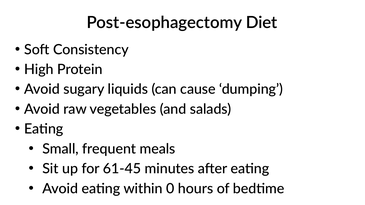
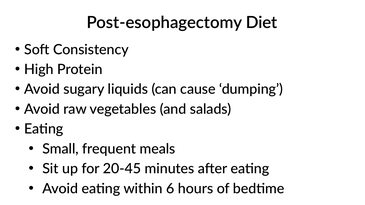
61-45: 61-45 -> 20-45 (122, 169)
0: 0 -> 6 (170, 189)
